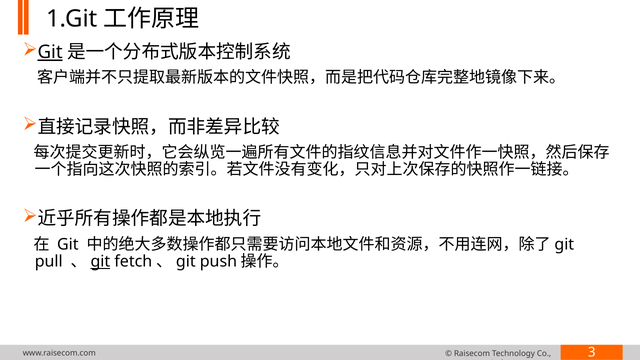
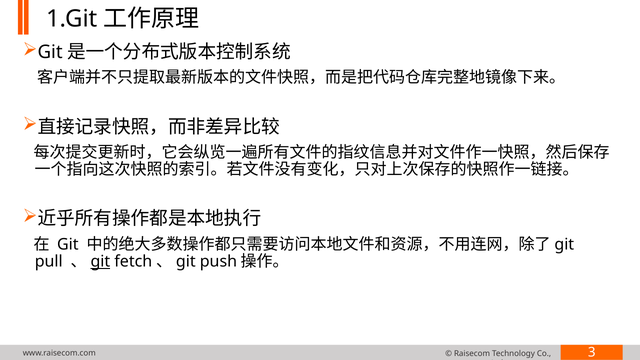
Git underline: present -> none (50, 52)
